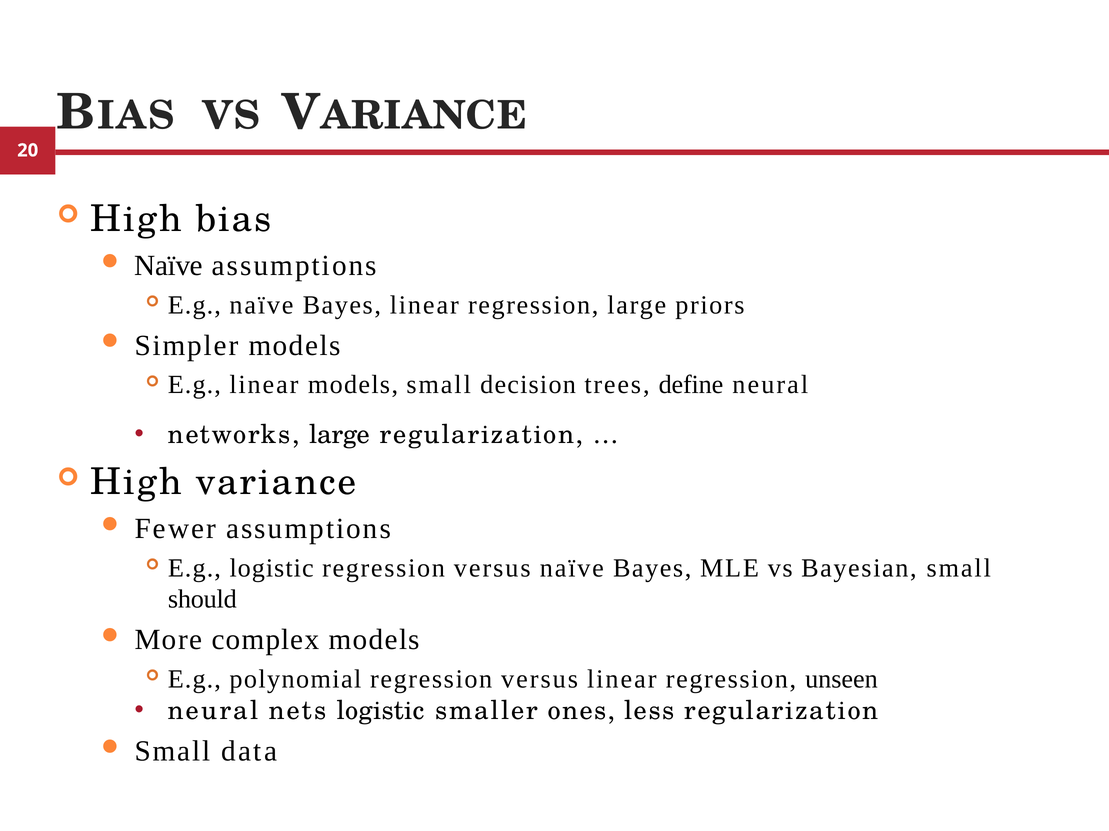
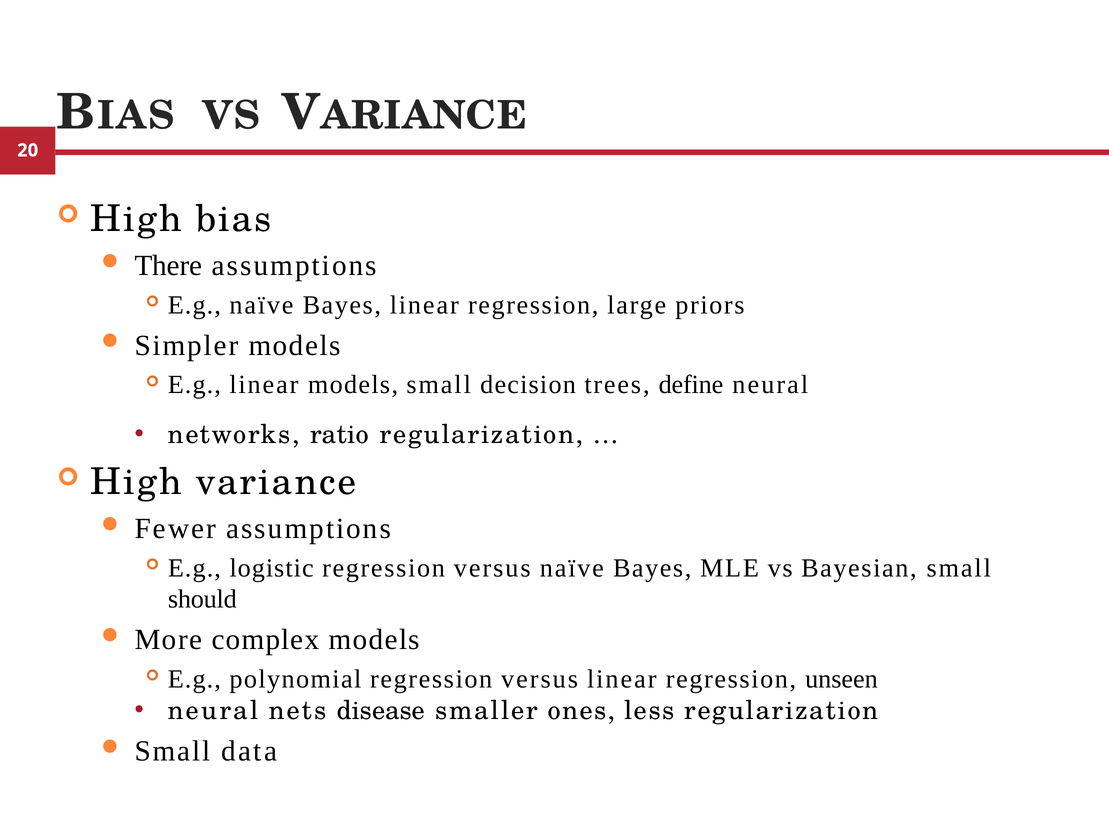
Naïve: Naïve -> There (168, 266)
networks large: large -> ratio (339, 435)
nets logistic: logistic -> disease (381, 711)
